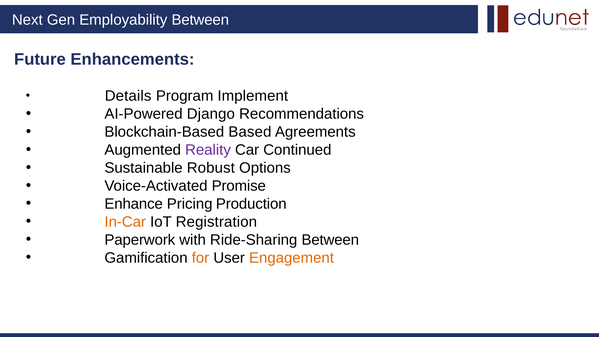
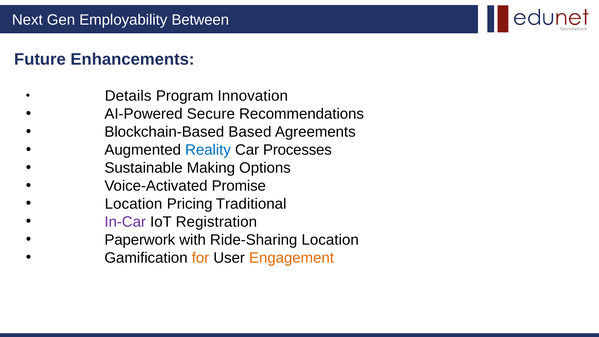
Implement: Implement -> Innovation (253, 96)
Django: Django -> Secure (211, 114)
Reality colour: purple -> blue (208, 150)
Continued: Continued -> Processes (297, 150)
Robust: Robust -> Making (211, 168)
Enhance: Enhance -> Location (133, 204)
Production: Production -> Traditional (251, 204)
In-Car colour: orange -> purple (125, 222)
Ride-Sharing Between: Between -> Location (330, 240)
